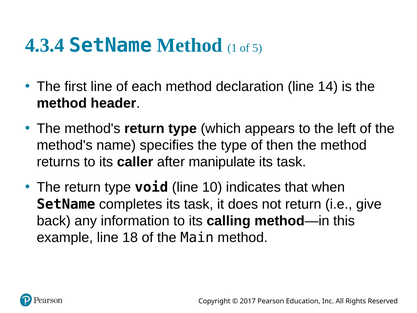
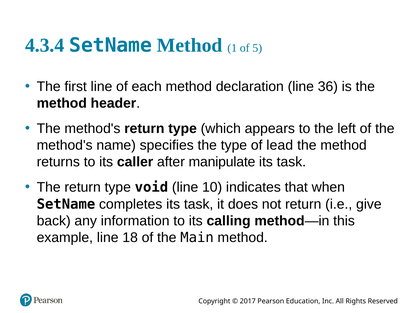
14: 14 -> 36 (328, 86)
then: then -> lead (280, 145)
